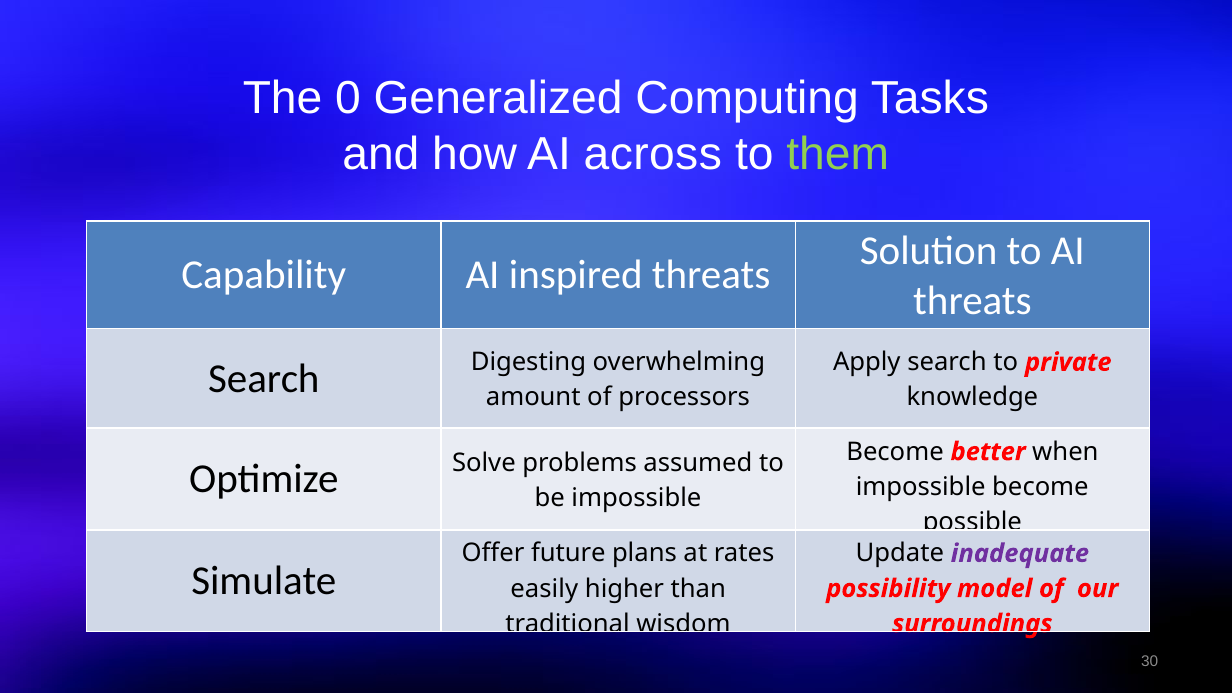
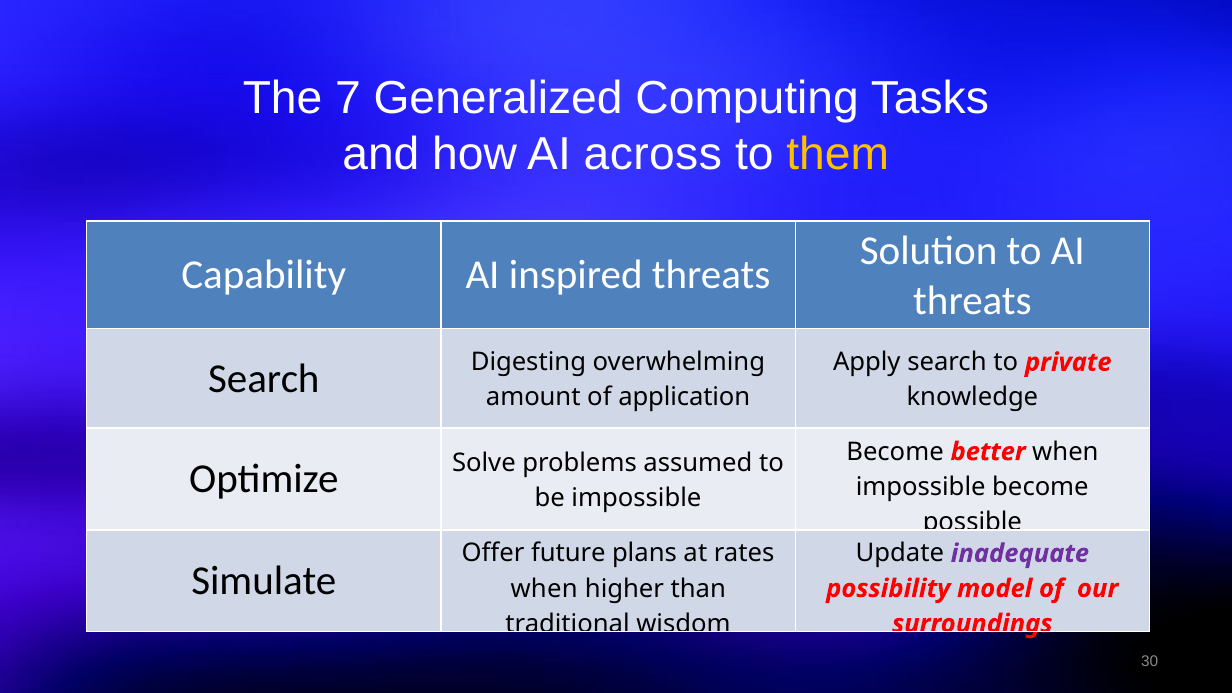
0: 0 -> 7 (348, 99)
them colour: light green -> yellow (838, 154)
processors: processors -> application (684, 397)
easily: easily -> when (544, 589)
